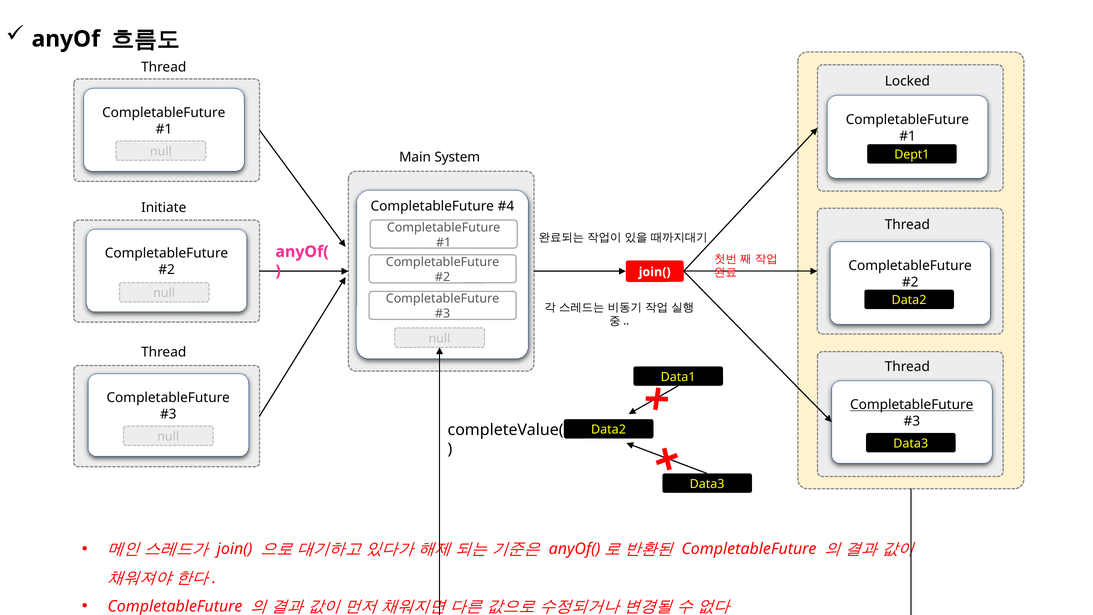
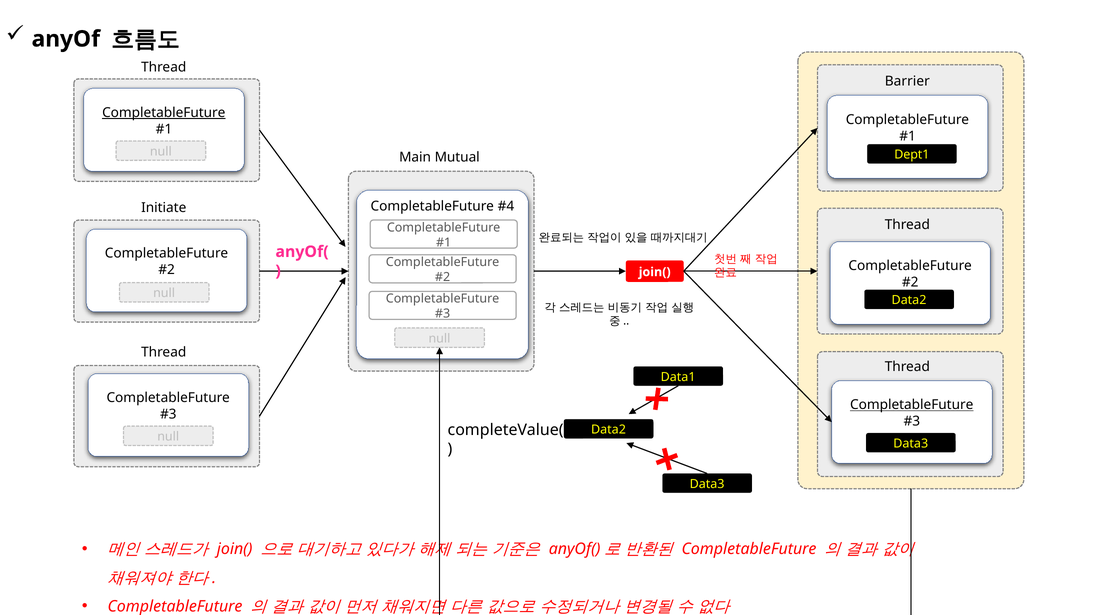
Locked: Locked -> Barrier (907, 81)
CompletableFuture underline: none -> present (164, 113)
System: System -> Mutual (457, 157)
